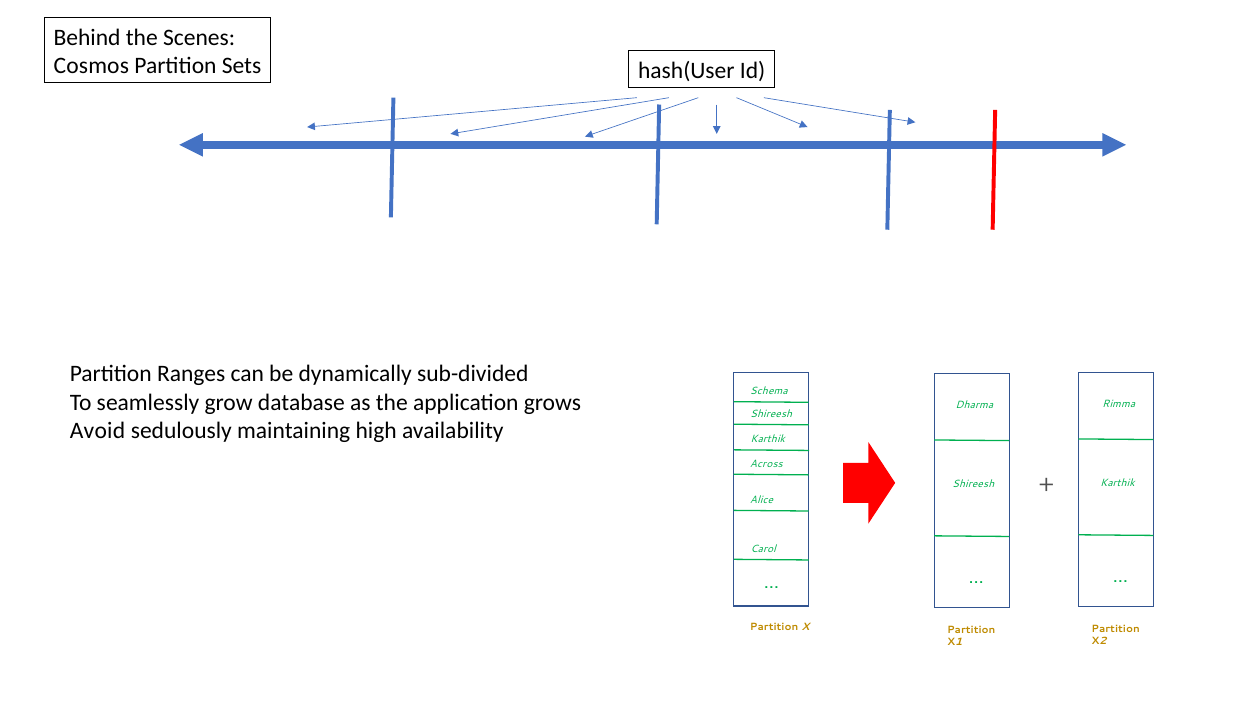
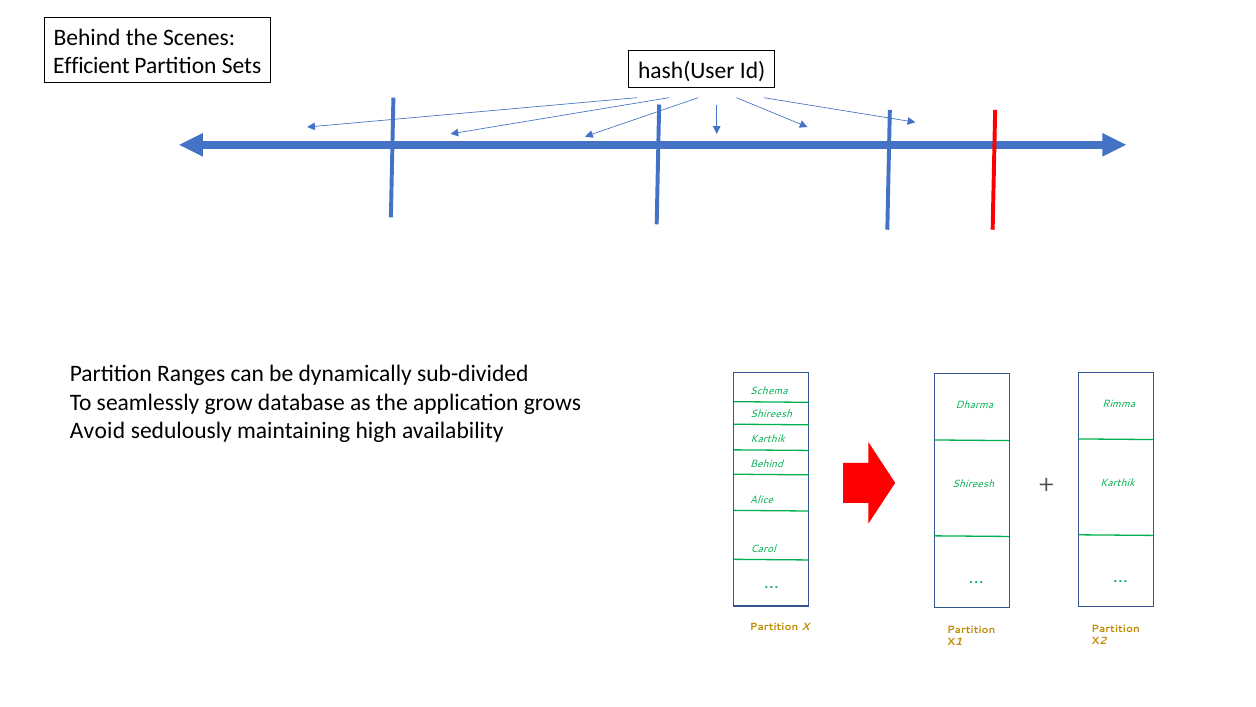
Cosmos: Cosmos -> Efficient (92, 66)
Across: Across -> Behind (766, 463)
